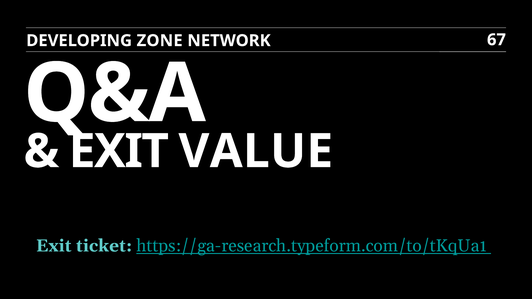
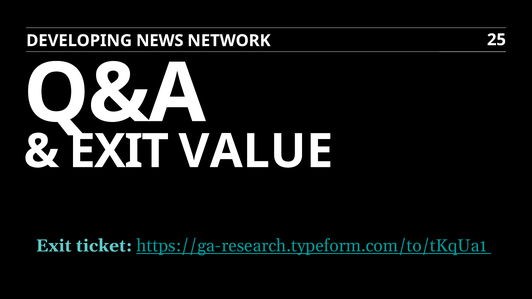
ZONE: ZONE -> NEWS (160, 41)
67: 67 -> 25 (496, 40)
